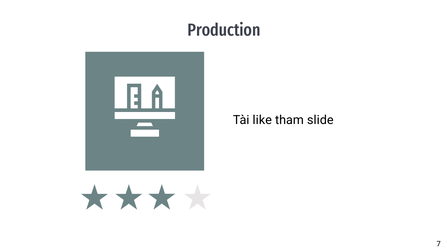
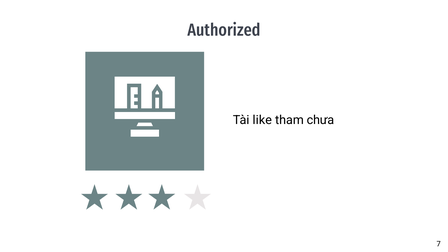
Production: Production -> Authorized (224, 30)
slide: slide -> chưa (320, 120)
